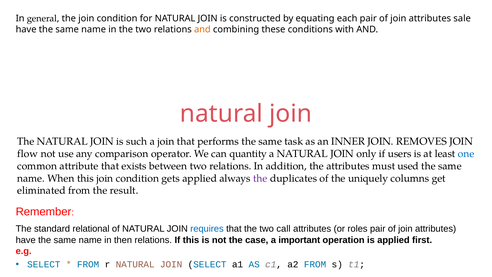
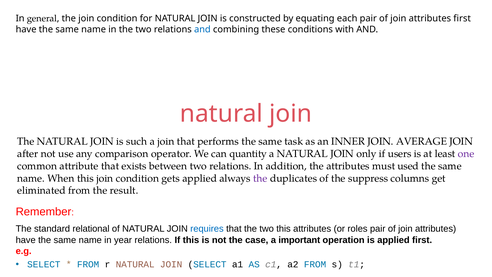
attributes sale: sale -> first (462, 19)
and colour: orange -> blue (202, 30)
REMOVES: REMOVES -> AVERAGE (422, 141)
flow: flow -> after (28, 154)
one colour: blue -> purple (466, 154)
uniquely: uniquely -> suppress (368, 178)
two call: call -> this (284, 229)
then: then -> year (123, 240)
